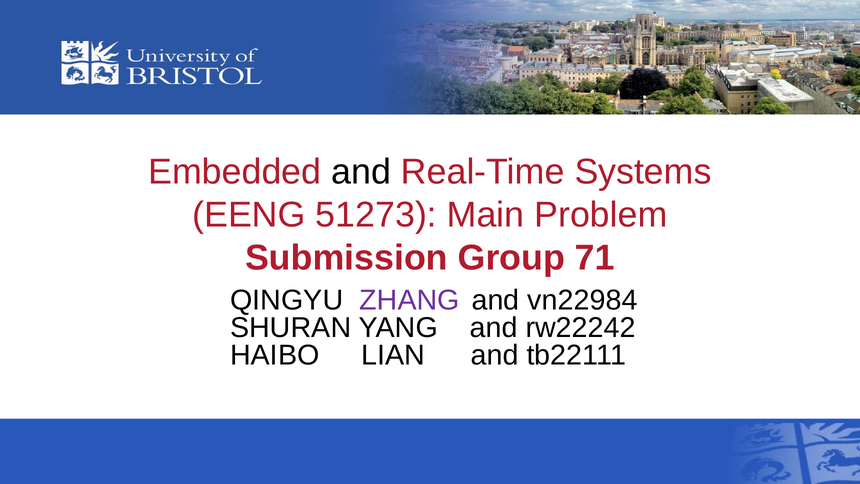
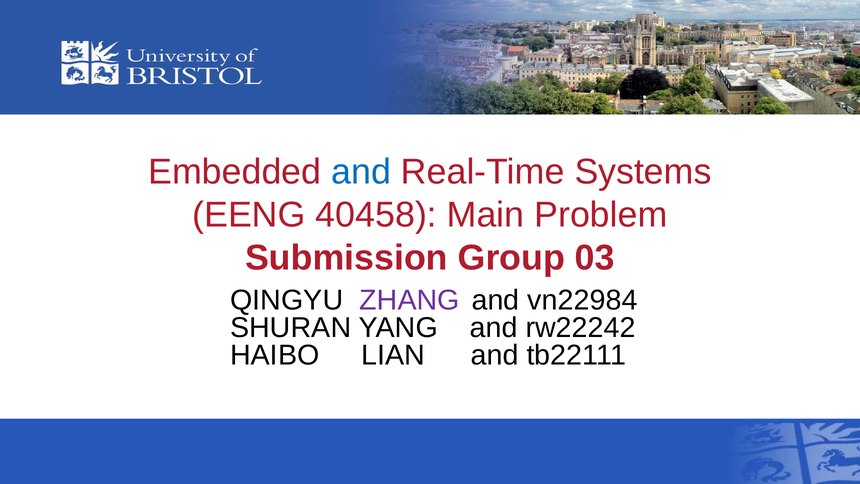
and colour: black -> blue (361, 172)
51273: 51273 -> 40458 (376, 215)
71: 71 -> 03 (595, 258)
